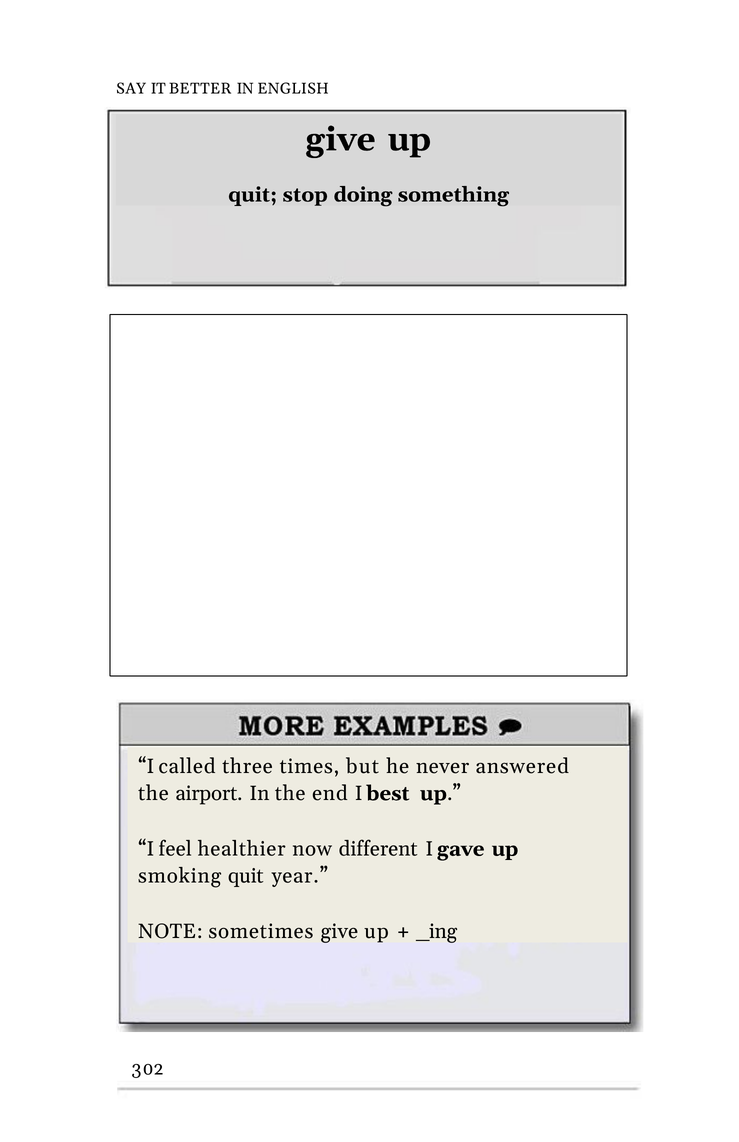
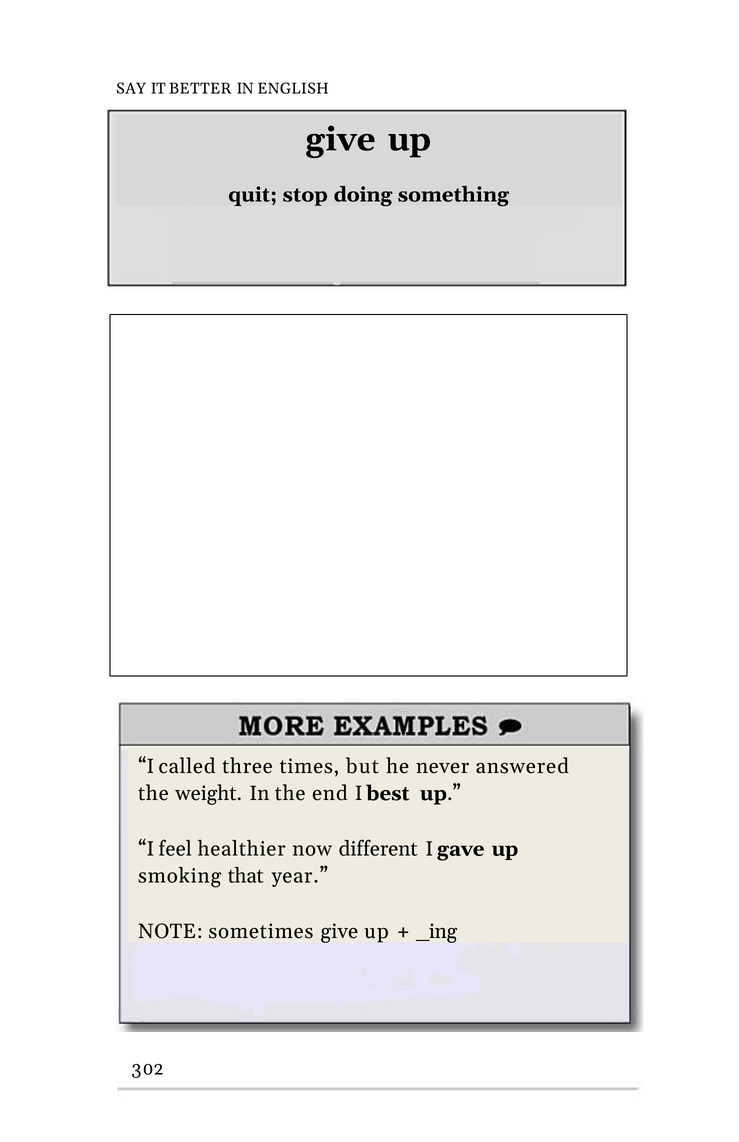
airport: airport -> weight (209, 794)
smoking quit: quit -> that (246, 876)
